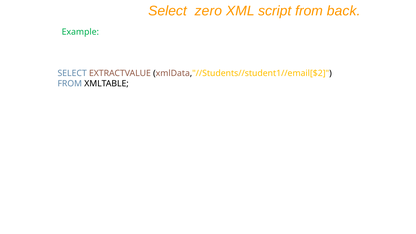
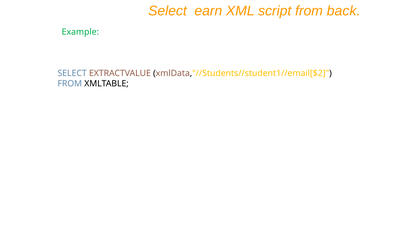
zero: zero -> earn (208, 11)
